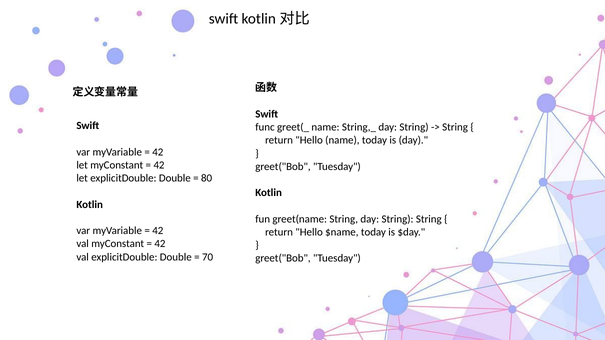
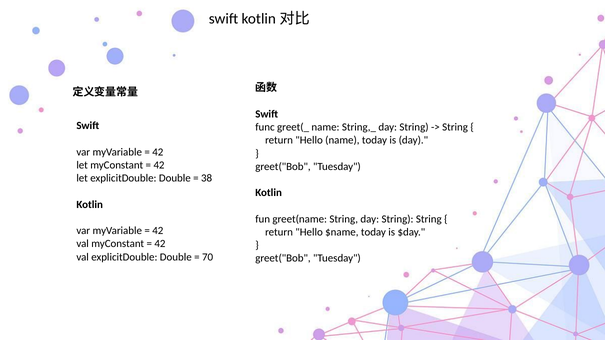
80: 80 -> 38 (207, 178)
